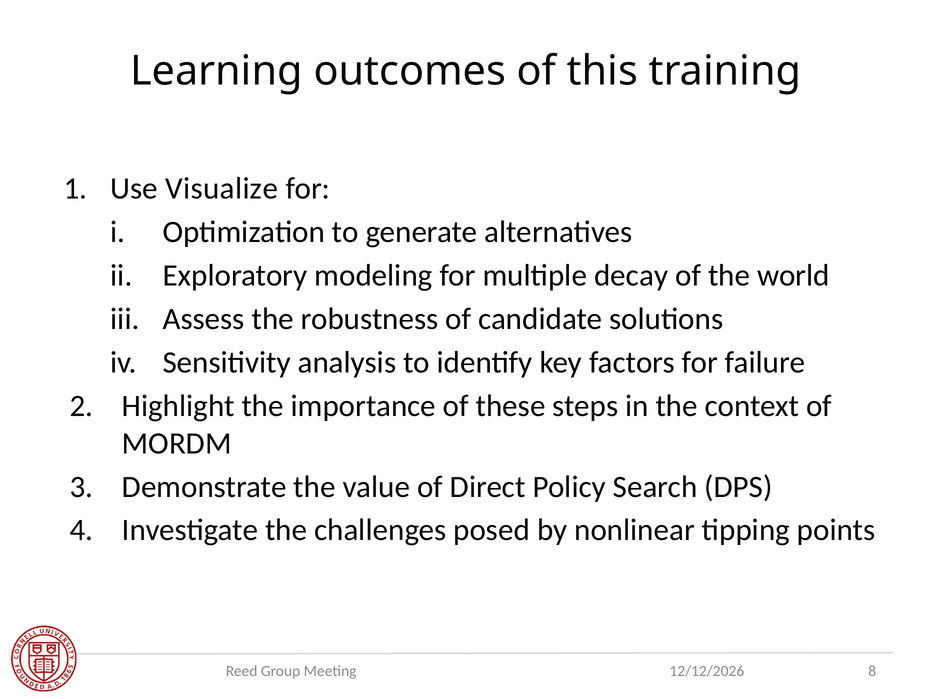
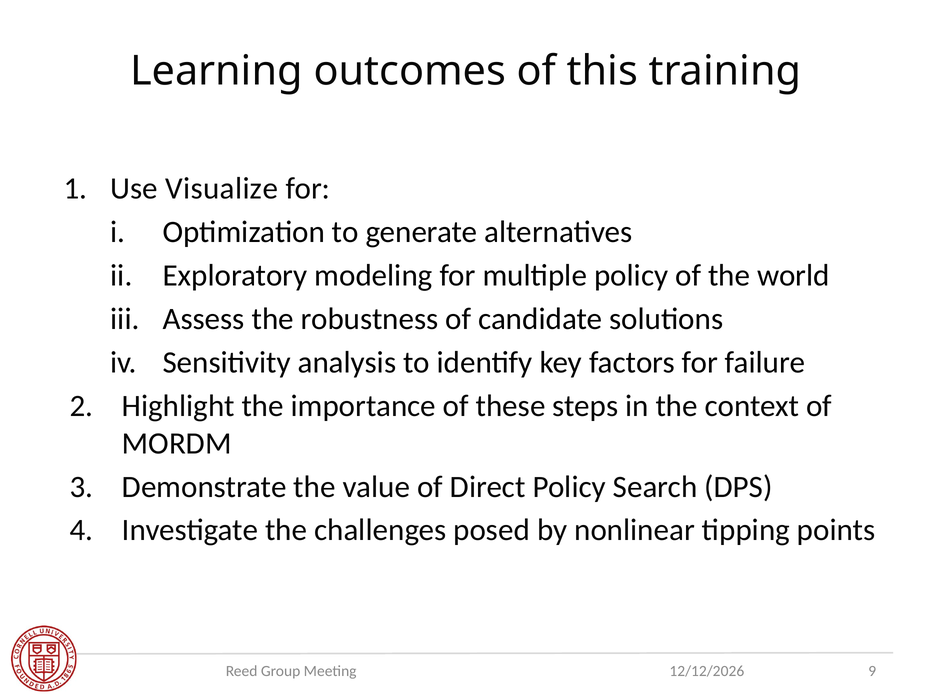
multiple decay: decay -> policy (631, 276)
8: 8 -> 9 (872, 671)
